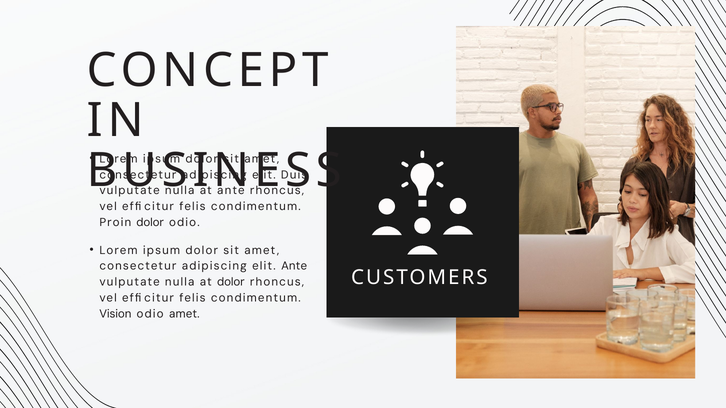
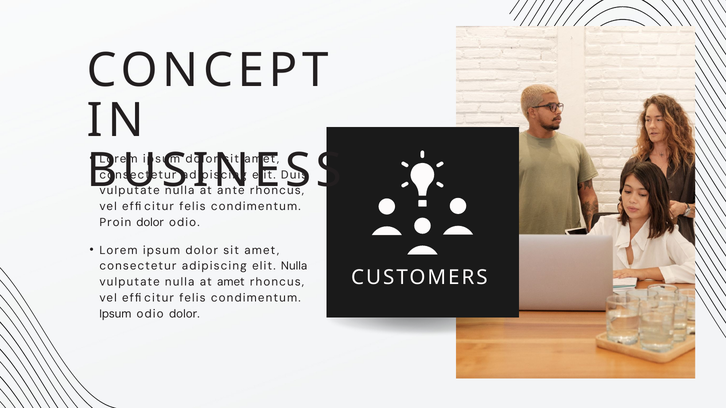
elit Ante: Ante -> Nulla (294, 266)
at dolor: dolor -> amet (231, 282)
Vision: Vision -> Ipsum (115, 314)
odio amet: amet -> dolor (184, 314)
